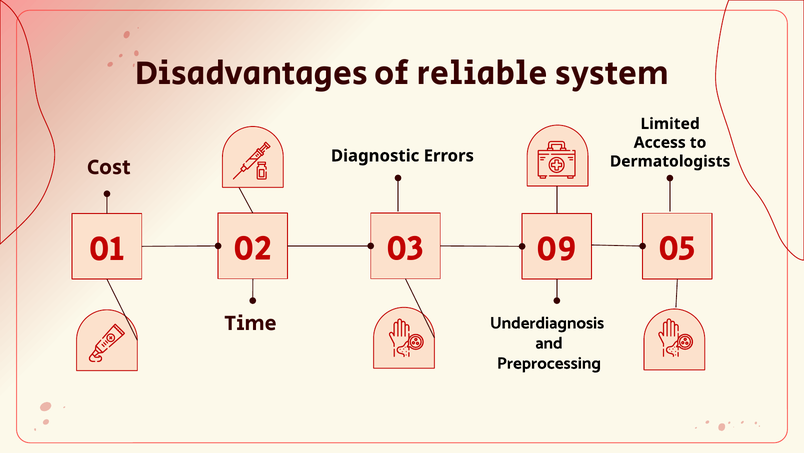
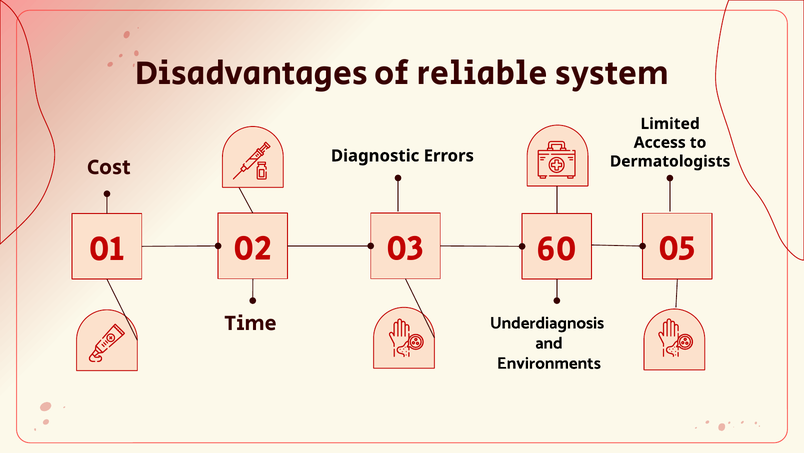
09: 09 -> 60 (557, 248)
Preprocessing: Preprocessing -> Environments (549, 363)
